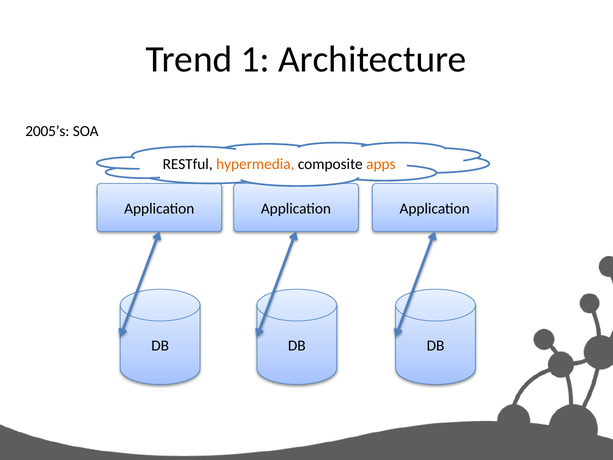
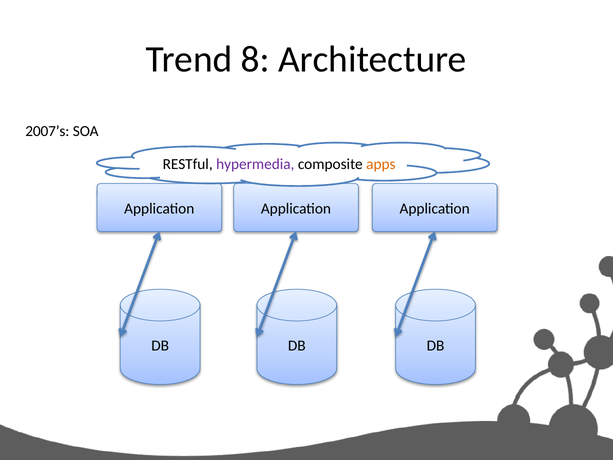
1: 1 -> 8 (255, 59)
2005’s: 2005’s -> 2007’s (47, 131)
hypermedia colour: orange -> purple (255, 164)
